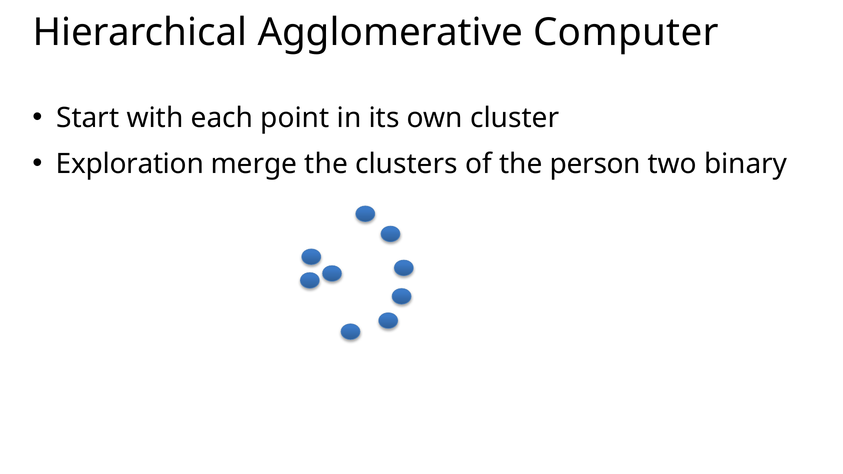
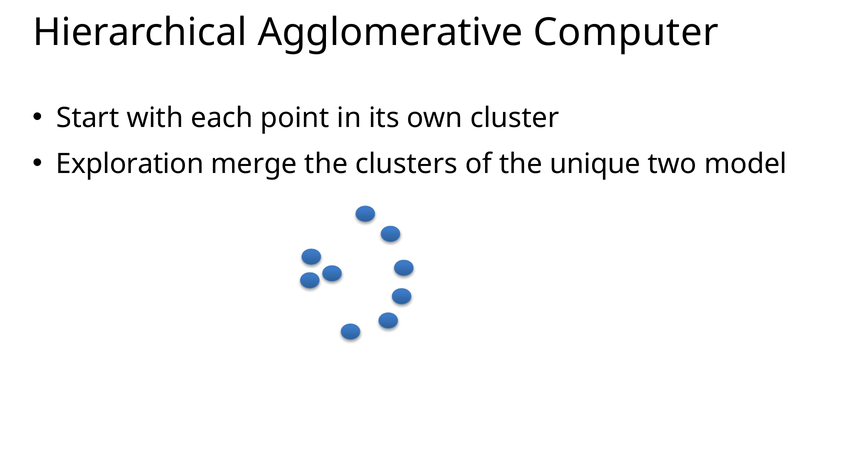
person: person -> unique (595, 164)
binary: binary -> model (746, 164)
